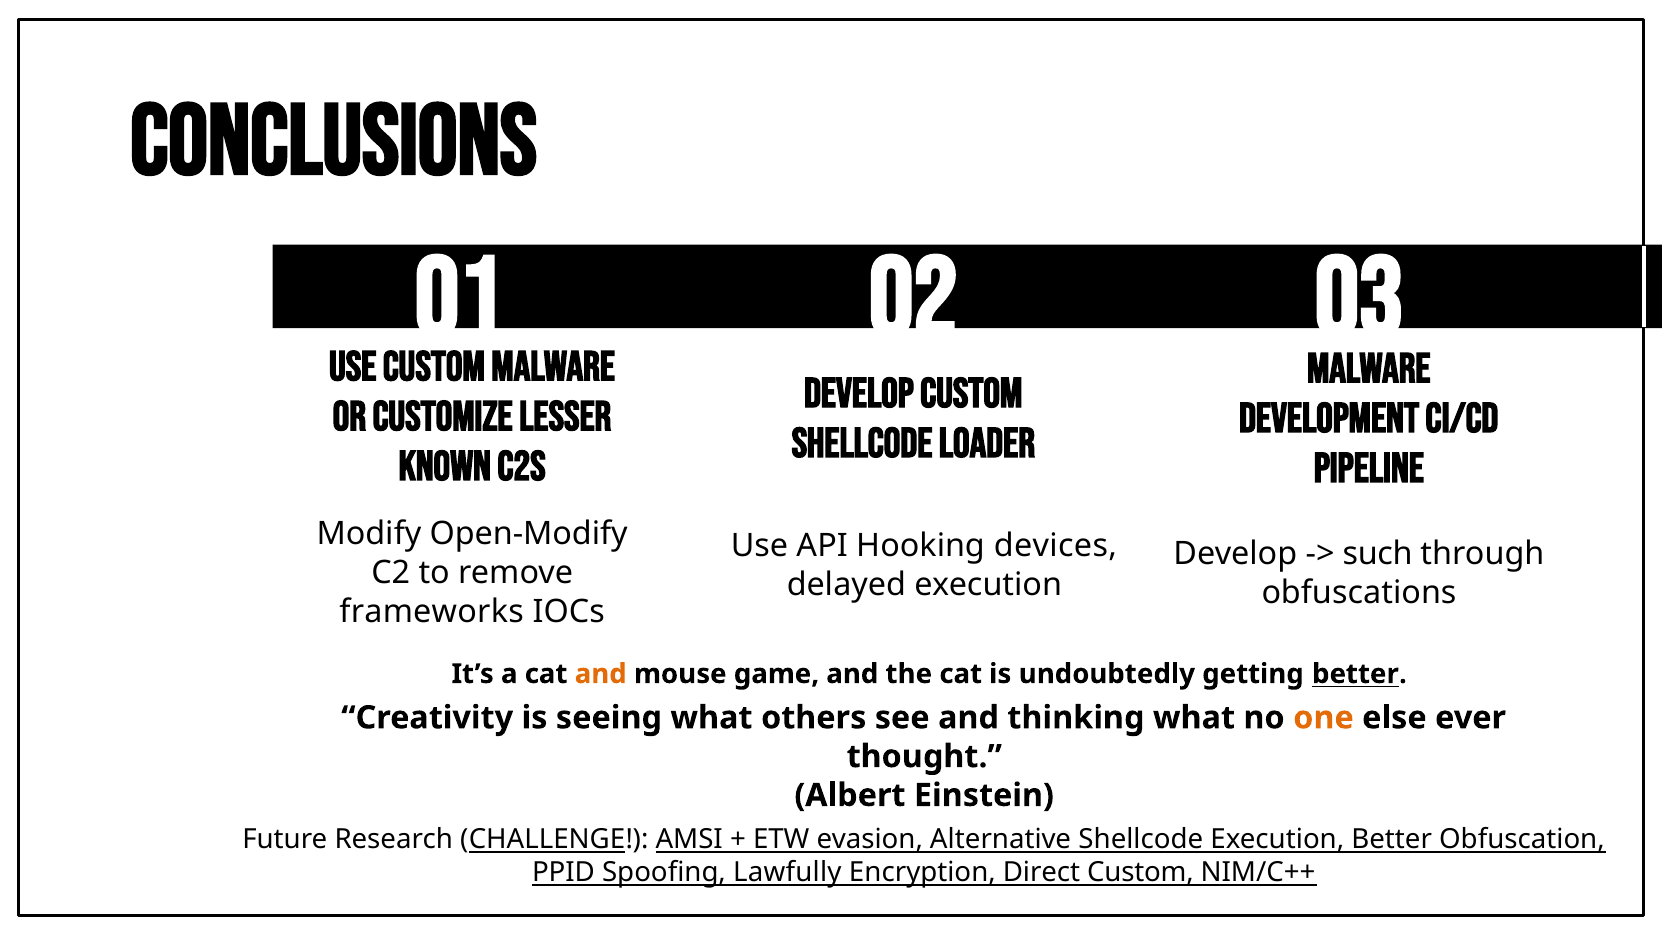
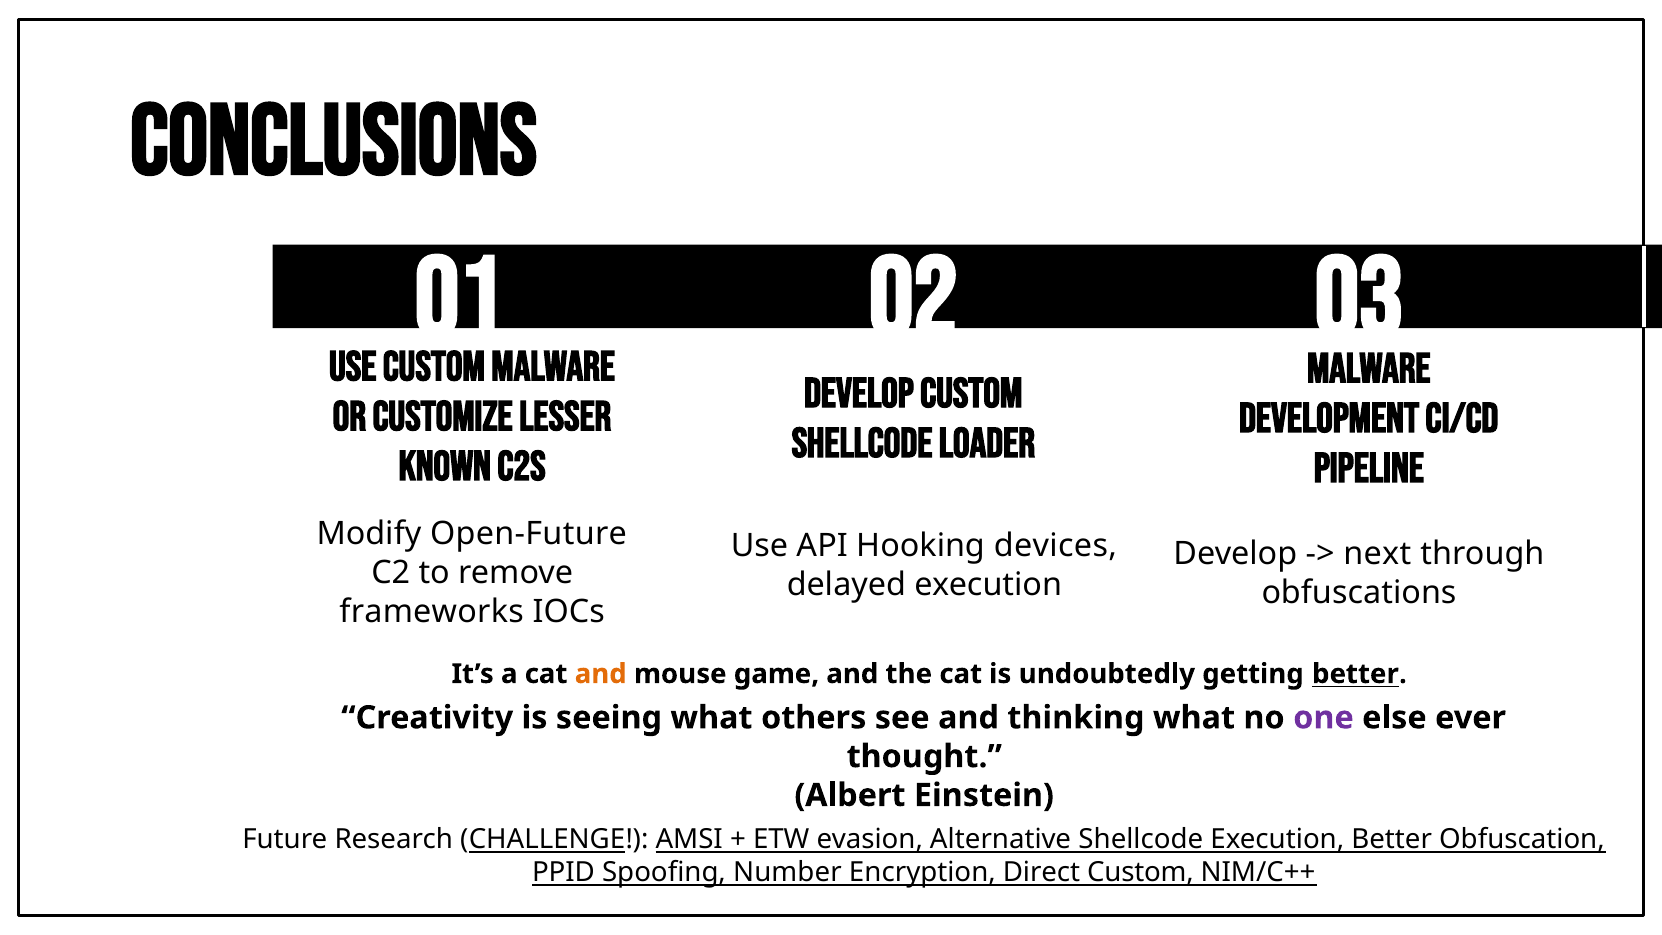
Open-Modify: Open-Modify -> Open-Future (528, 534)
such: such -> next (1377, 554)
one colour: orange -> purple (1323, 718)
Lawfully: Lawfully -> Number (787, 872)
